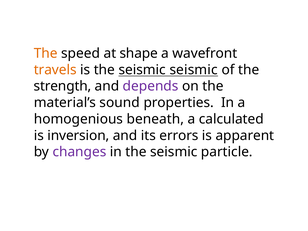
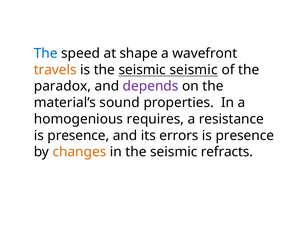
The colour: orange -> blue (46, 53)
strength: strength -> paradox (62, 86)
beneath: beneath -> requires (155, 119)
calculated: calculated -> resistance (231, 119)
inversion: inversion -> presence (78, 136)
apparent: apparent -> presence (245, 136)
changes colour: purple -> orange (79, 152)
particle: particle -> refracts (227, 152)
